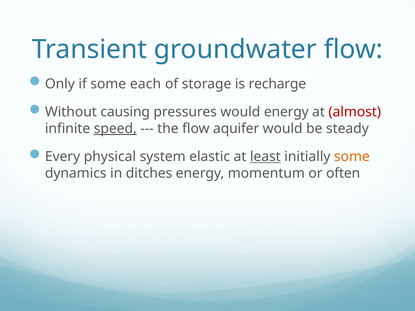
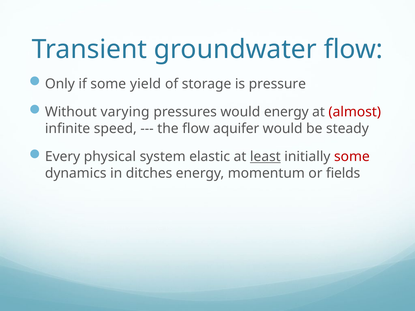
each: each -> yield (146, 84)
recharge: recharge -> pressure (277, 84)
causing: causing -> varying (125, 112)
speed underline: present -> none (115, 129)
some colour: orange -> red (352, 157)
often: often -> fields (343, 173)
